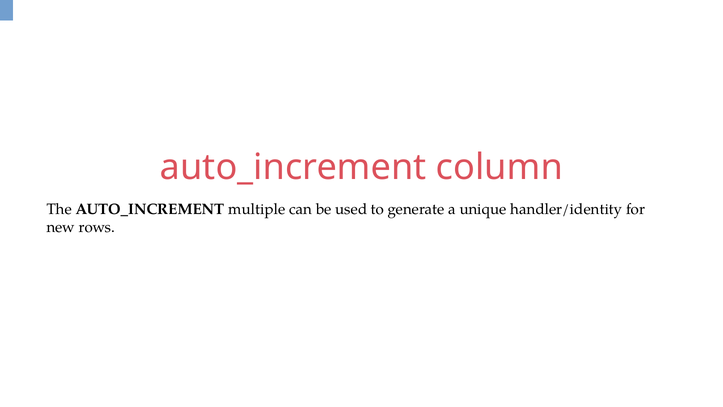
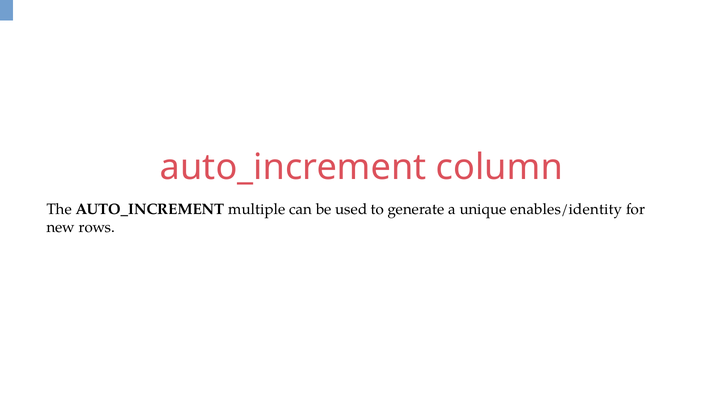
handler/identity: handler/identity -> enables/identity (566, 209)
